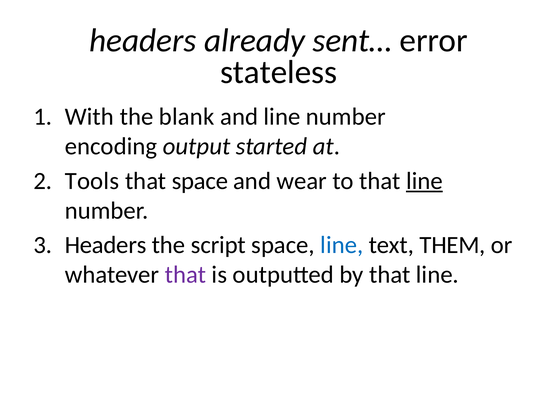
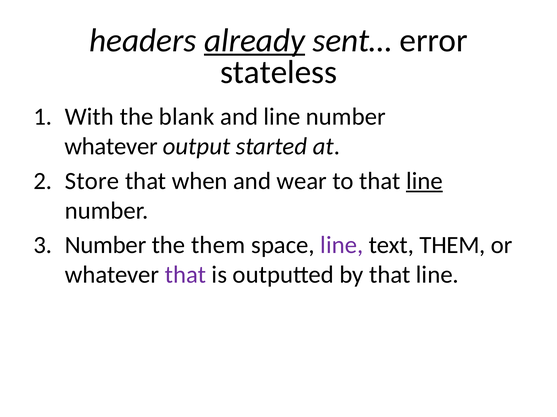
already underline: none -> present (255, 41)
encoding: encoding -> whatever (111, 147)
Tools: Tools -> Store (92, 181)
that space: space -> when (200, 181)
Headers: Headers -> Number (106, 246)
the script: script -> them (218, 246)
line colour: blue -> purple (342, 246)
